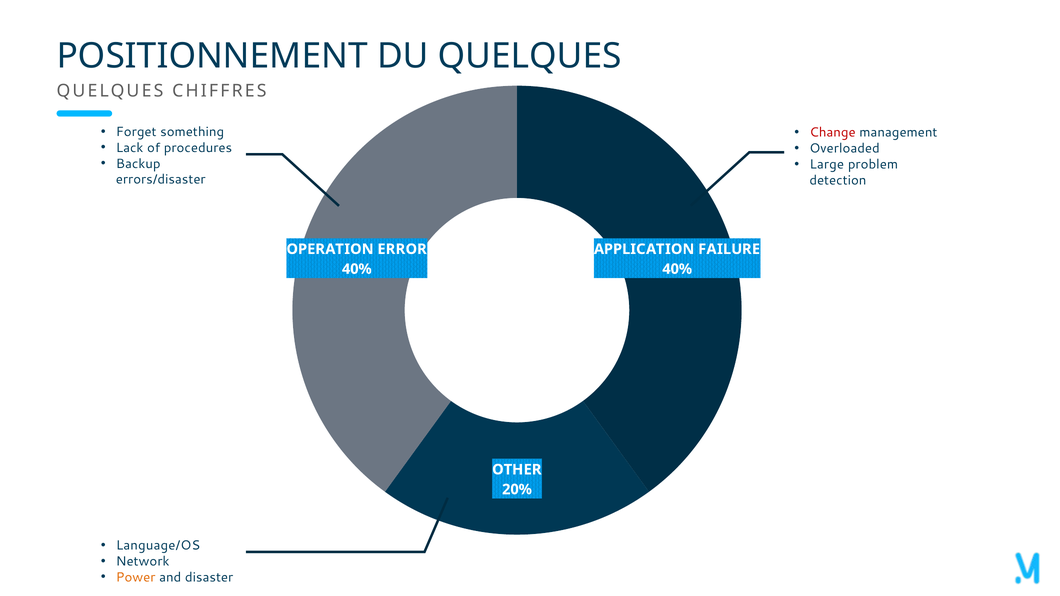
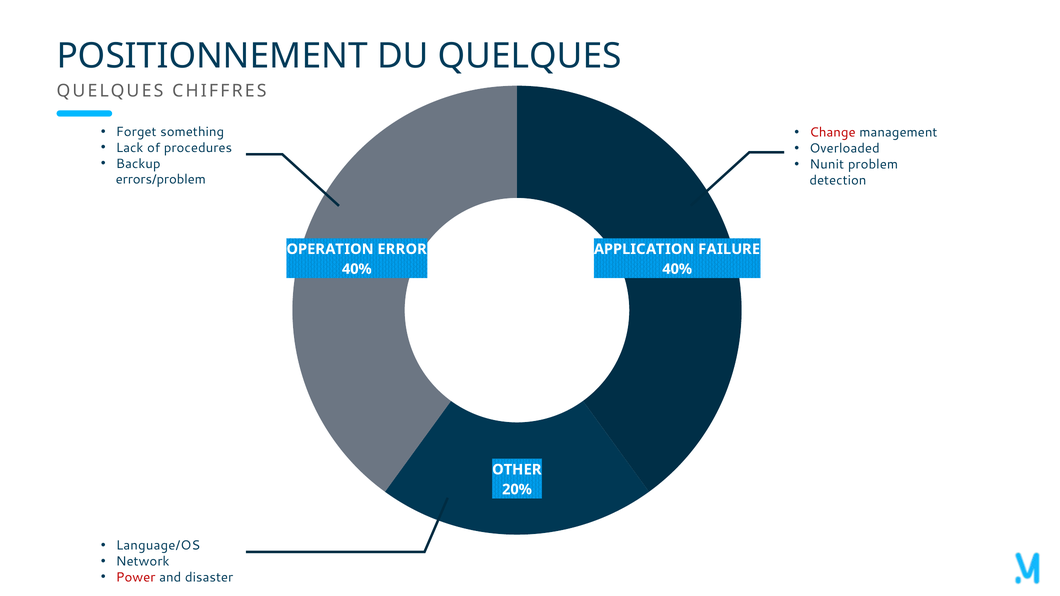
Large: Large -> Nunit (827, 164)
errors/disaster: errors/disaster -> errors/problem (161, 180)
Power colour: orange -> red (136, 578)
